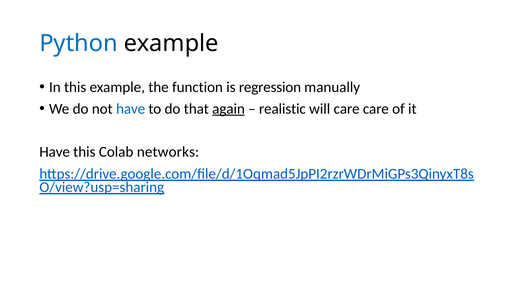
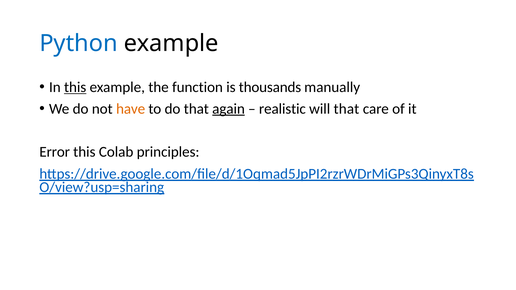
this underline: none -> present (75, 87)
regression: regression -> thousands (270, 87)
have colour: blue -> orange (131, 109)
will care: care -> that (346, 109)
Have: Have -> Error (55, 152)
networks: networks -> principles (168, 152)
